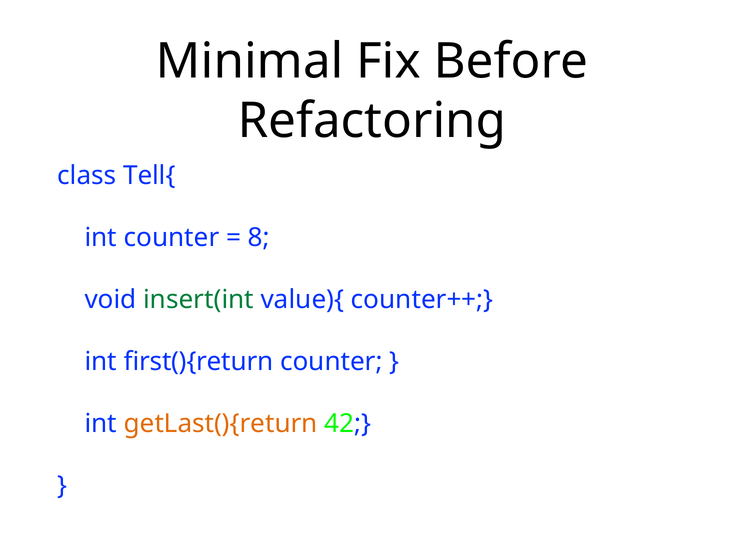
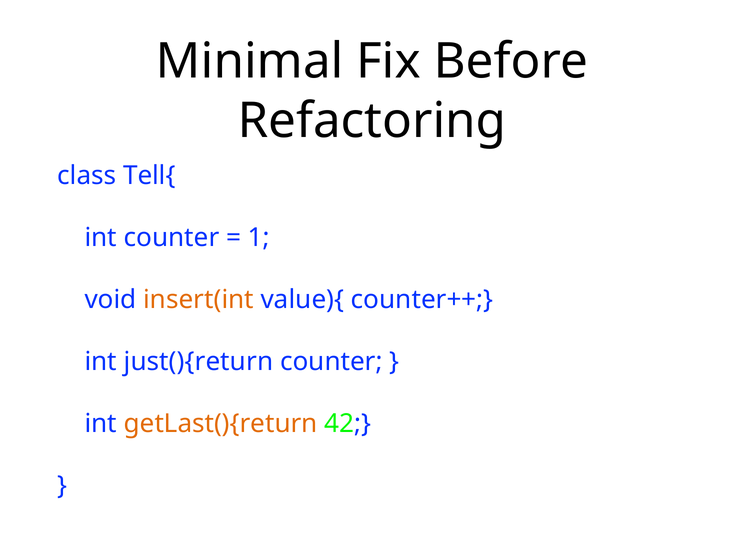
8: 8 -> 1 (259, 238)
insert(int colour: green -> orange (199, 300)
first(){return: first(){return -> just(){return (198, 362)
